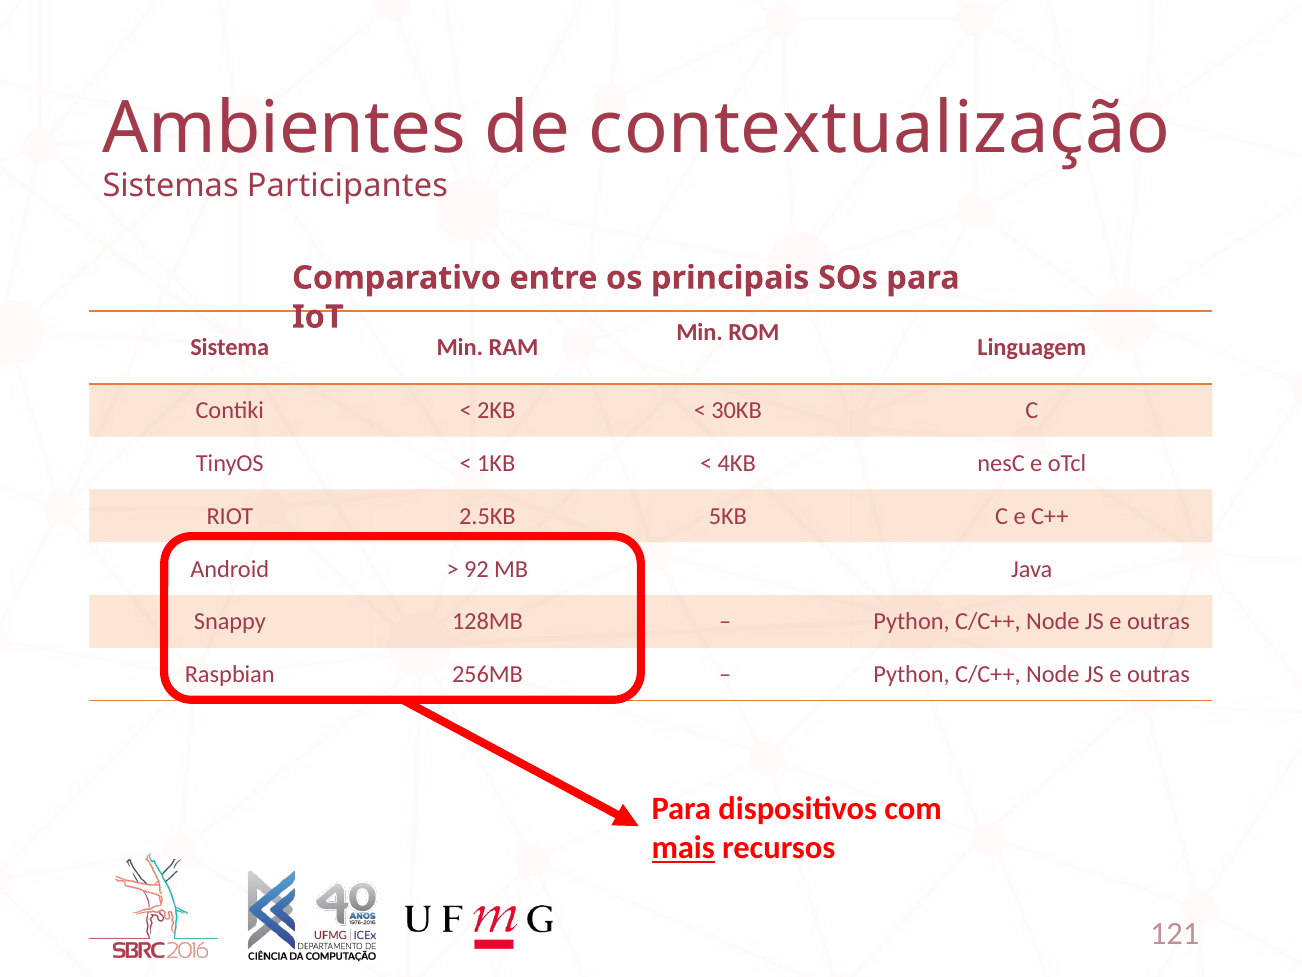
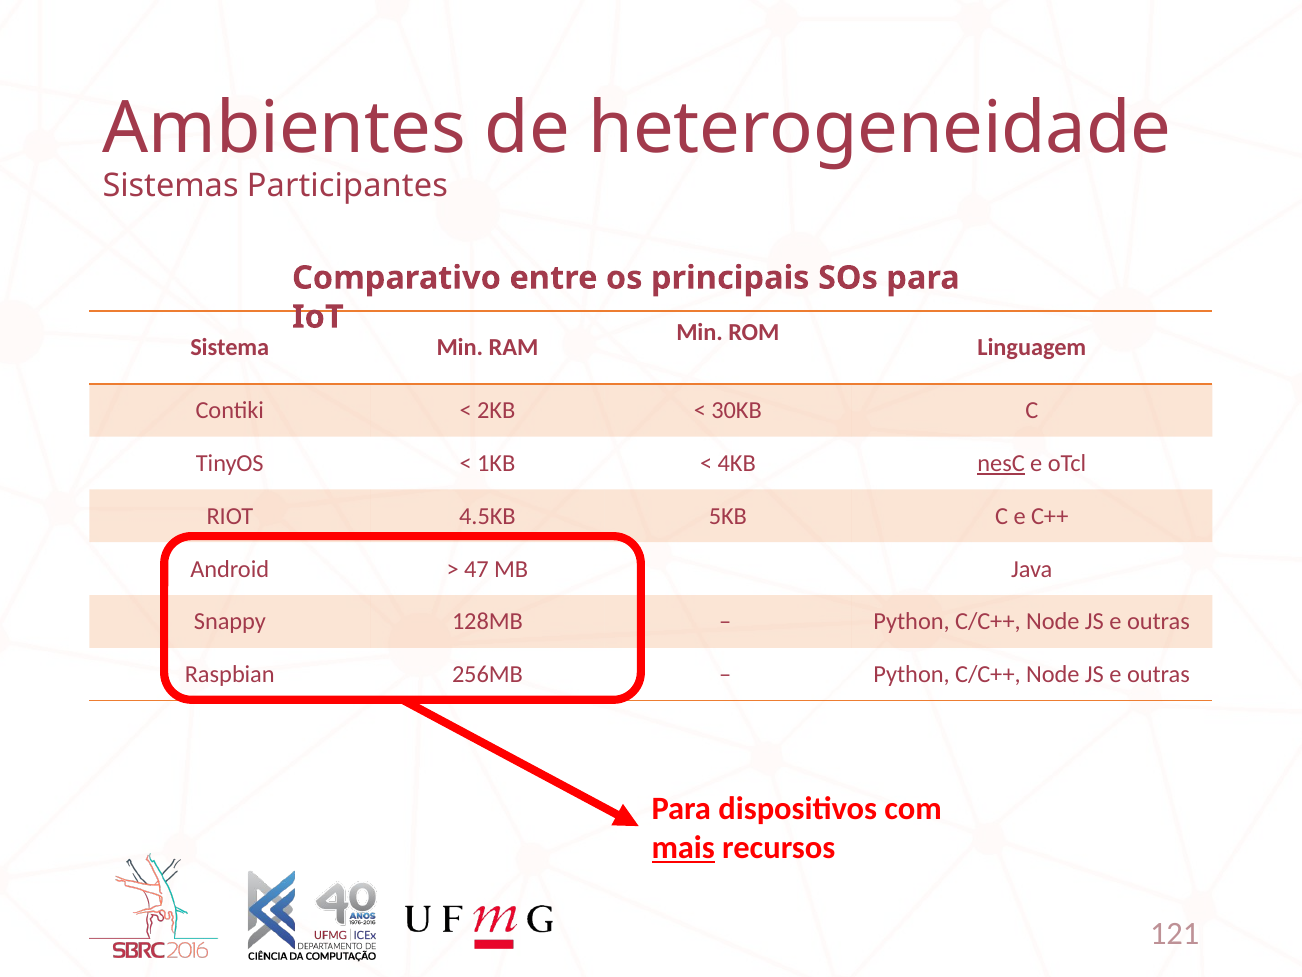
contextualização: contextualização -> heterogeneidade (880, 128)
nesC underline: none -> present (1001, 463)
2.5KB: 2.5KB -> 4.5KB (487, 516)
92: 92 -> 47 (476, 569)
